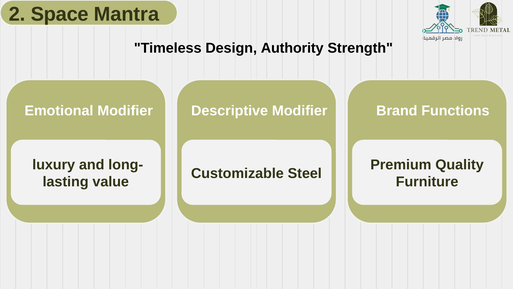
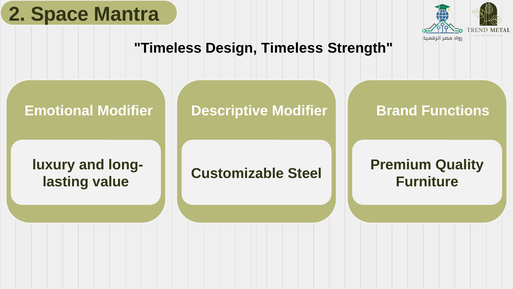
Design Authority: Authority -> Timeless (292, 48)
